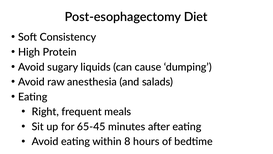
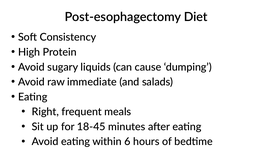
anesthesia: anesthesia -> immediate (92, 82)
65-45: 65-45 -> 18-45 (91, 126)
8: 8 -> 6 (127, 141)
